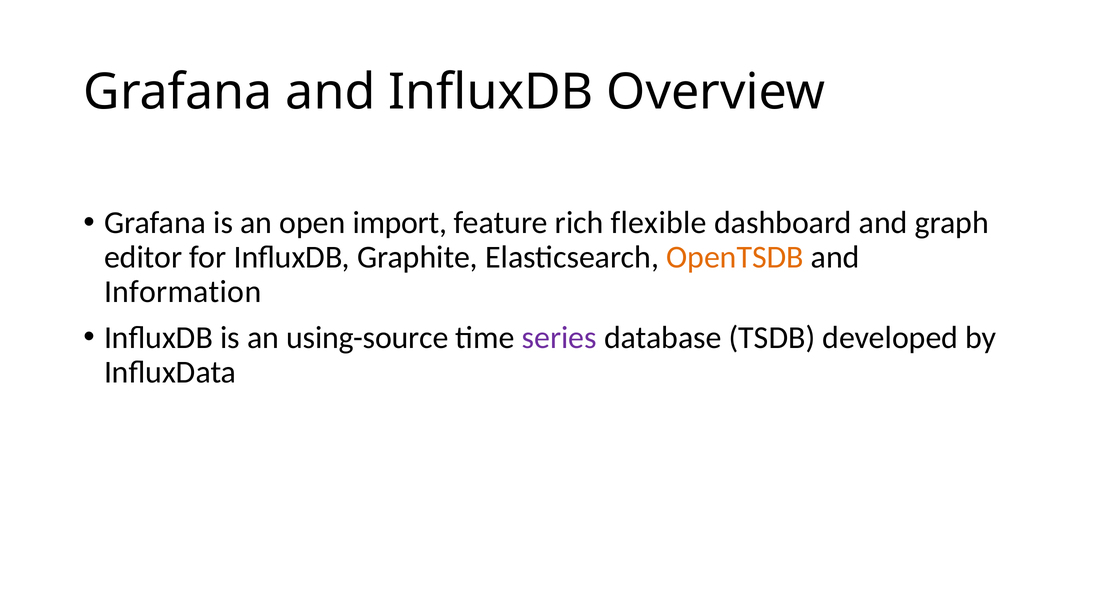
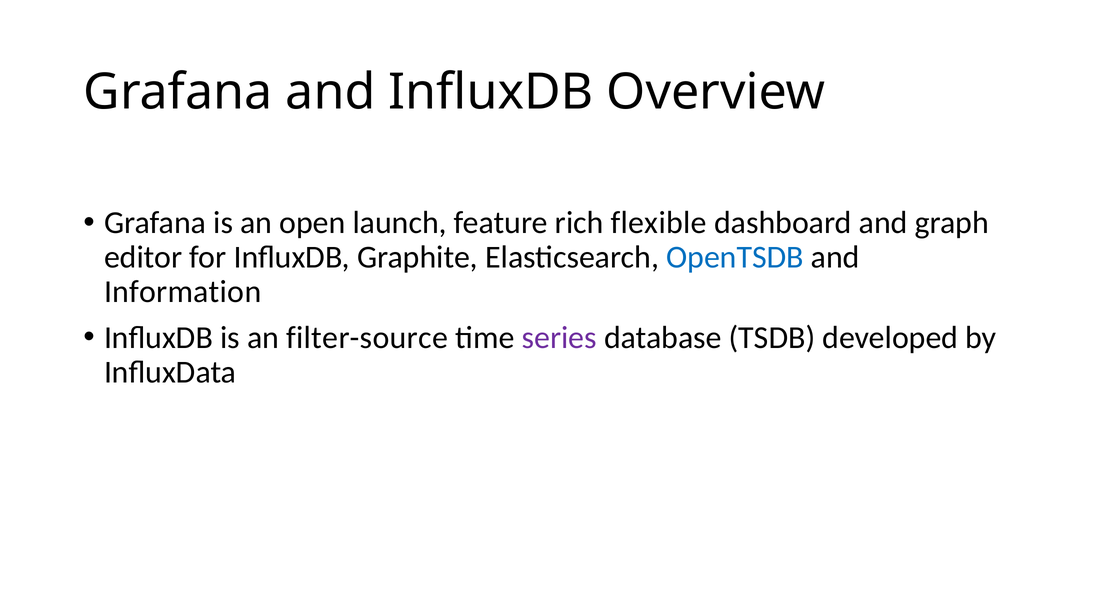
import: import -> launch (400, 223)
OpenTSDB colour: orange -> blue (735, 257)
using-source: using-source -> filter-source (367, 338)
